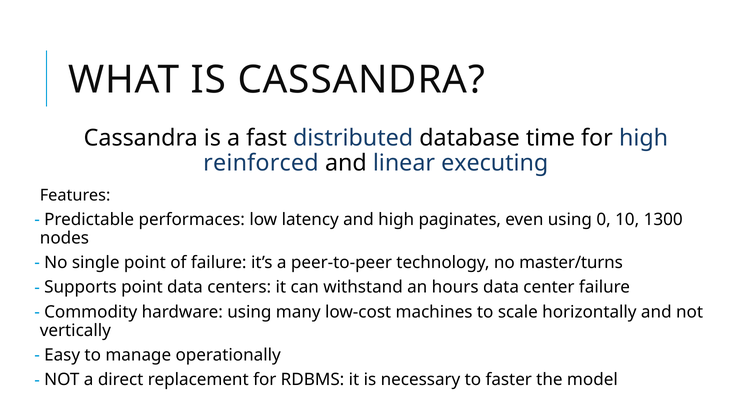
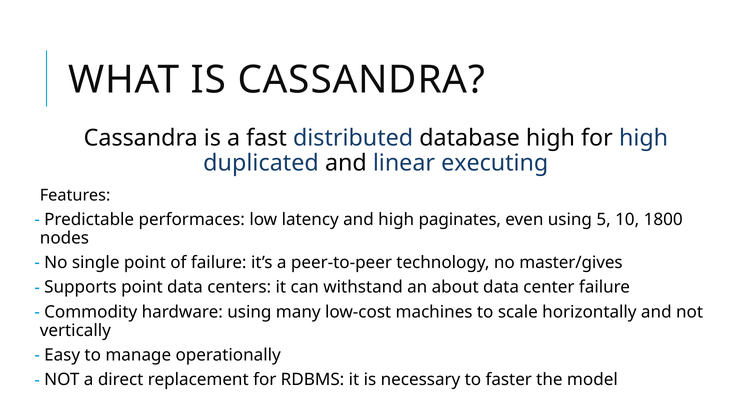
database time: time -> high (550, 138)
reinforced: reinforced -> duplicated (261, 163)
0: 0 -> 5 (604, 220)
1300: 1300 -> 1800 (663, 220)
master/turns: master/turns -> master/gives (571, 263)
hours: hours -> about (455, 288)
